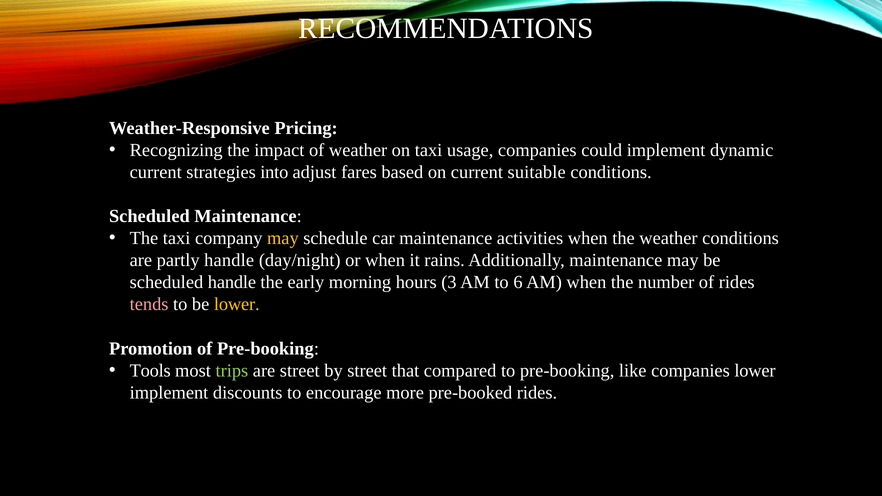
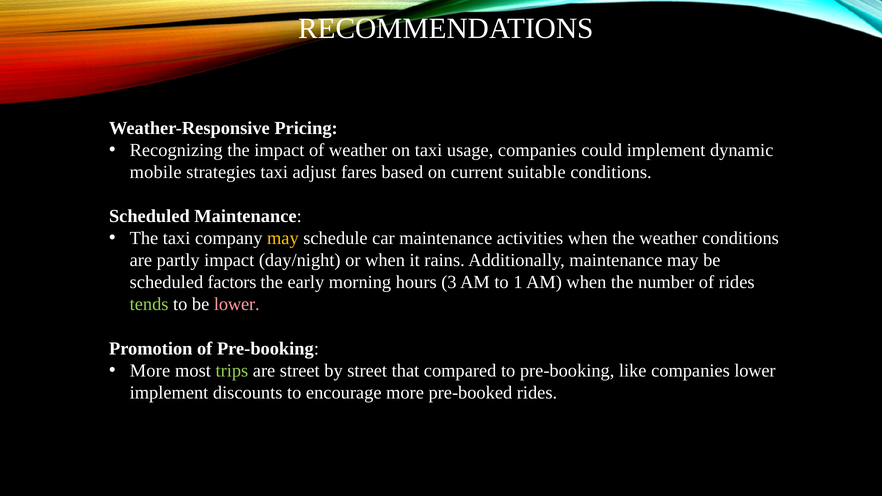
current: current -> mobile (156, 172)
strategies into: into -> taxi (274, 172)
partly handle: handle -> impact (229, 260)
scheduled handle: handle -> factors (232, 282)
6: 6 -> 1 (518, 282)
tends colour: pink -> light green (149, 304)
lower colour: yellow -> pink (237, 304)
Tools: Tools -> More (150, 371)
